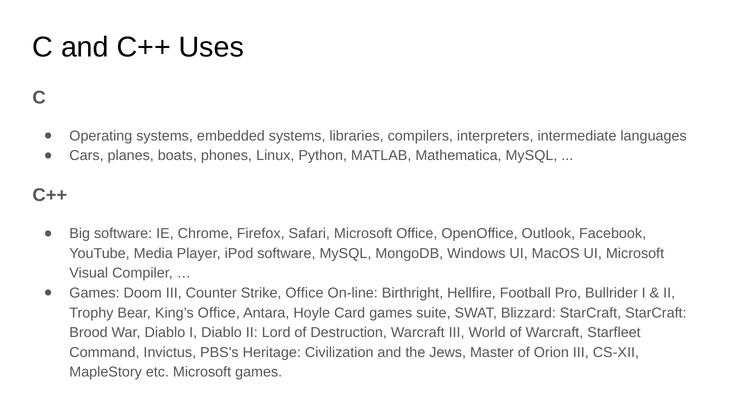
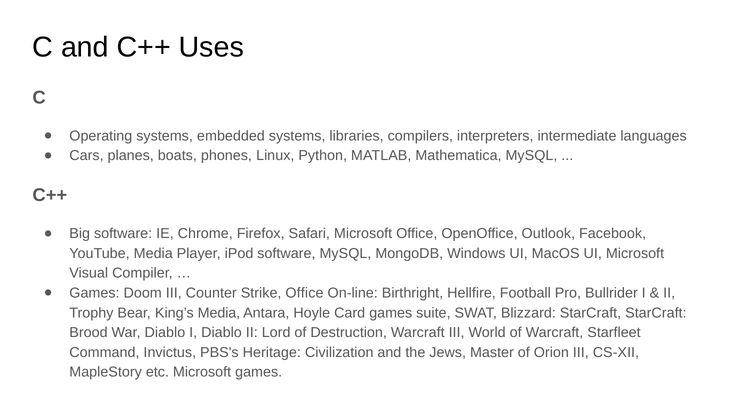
King’s Office: Office -> Media (219, 312)
